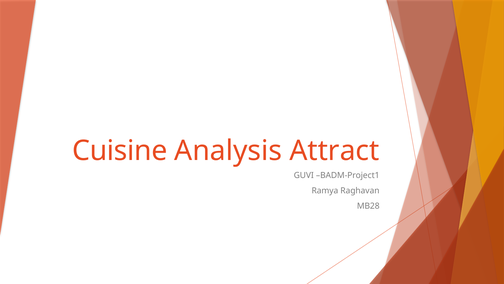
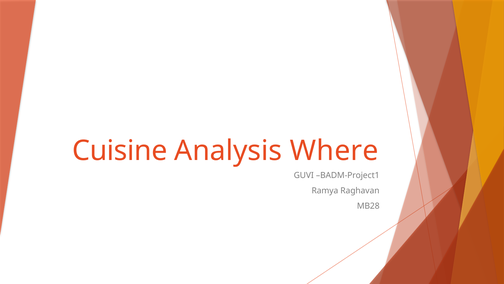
Attract: Attract -> Where (334, 151)
